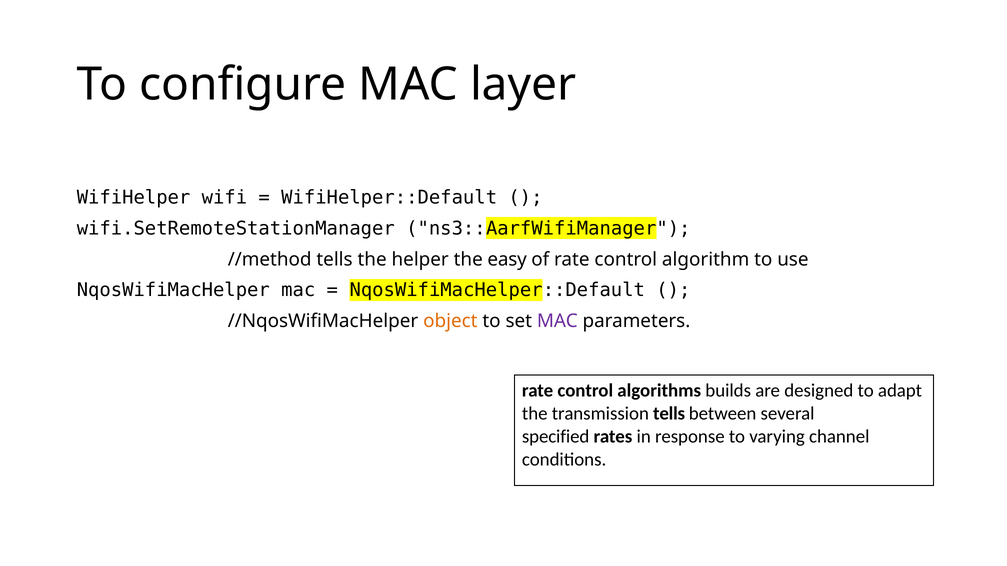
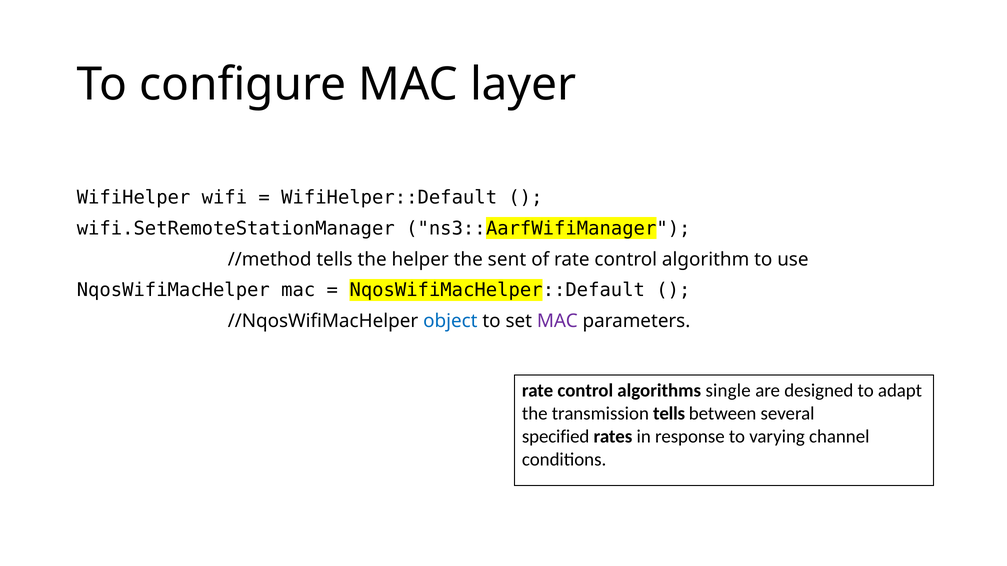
easy: easy -> sent (507, 260)
object colour: orange -> blue (450, 321)
builds: builds -> single (728, 391)
